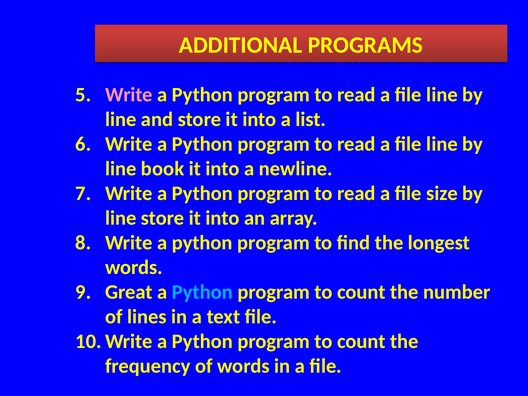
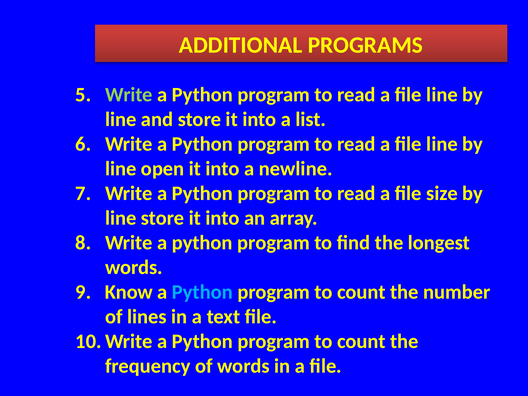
Write colour: pink -> light green (129, 95)
book: book -> open (163, 169)
Great: Great -> Know (129, 292)
